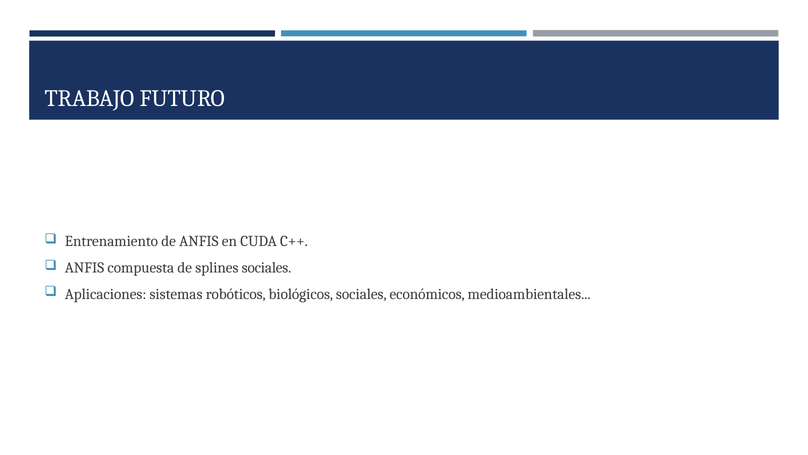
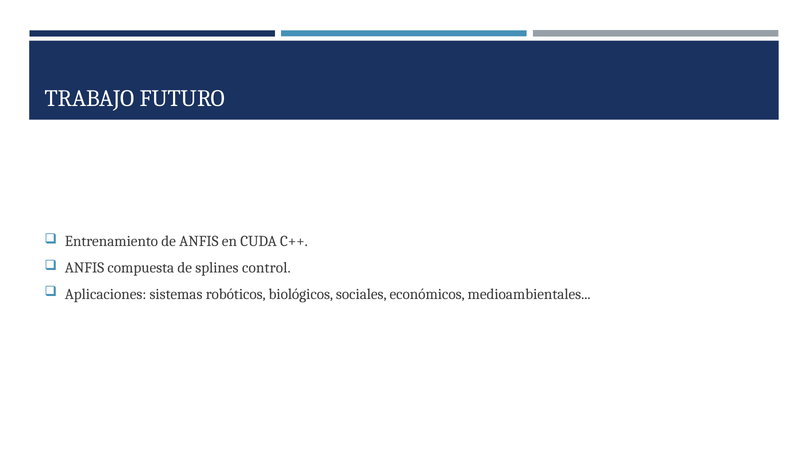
splines sociales: sociales -> control (266, 267)
